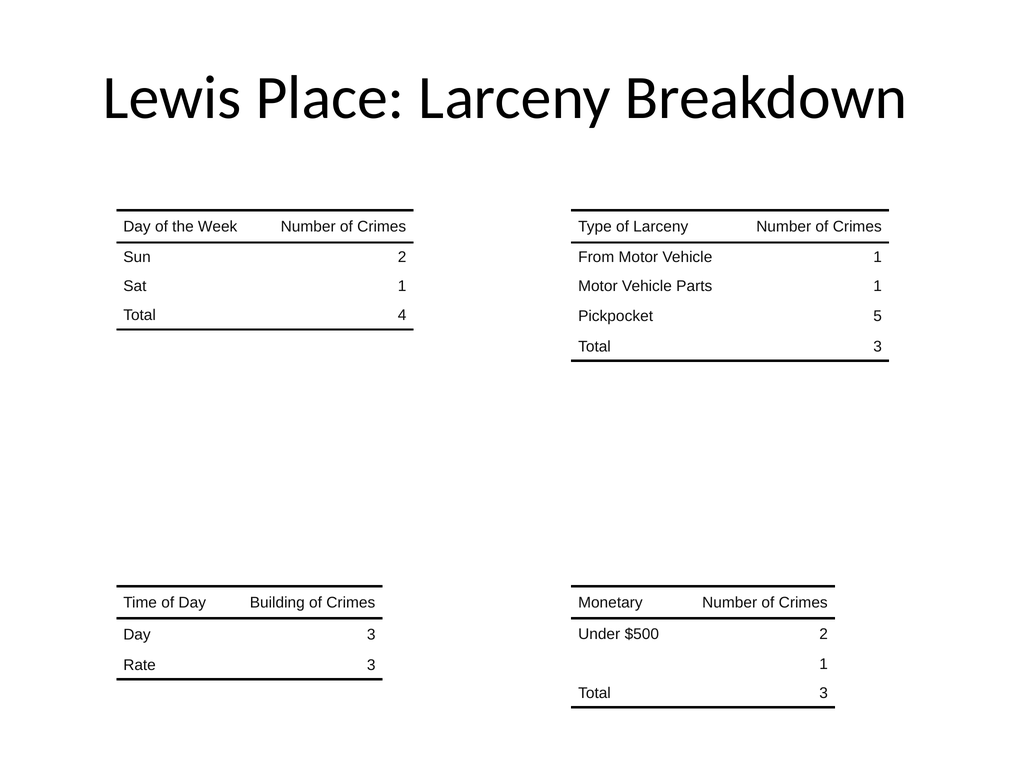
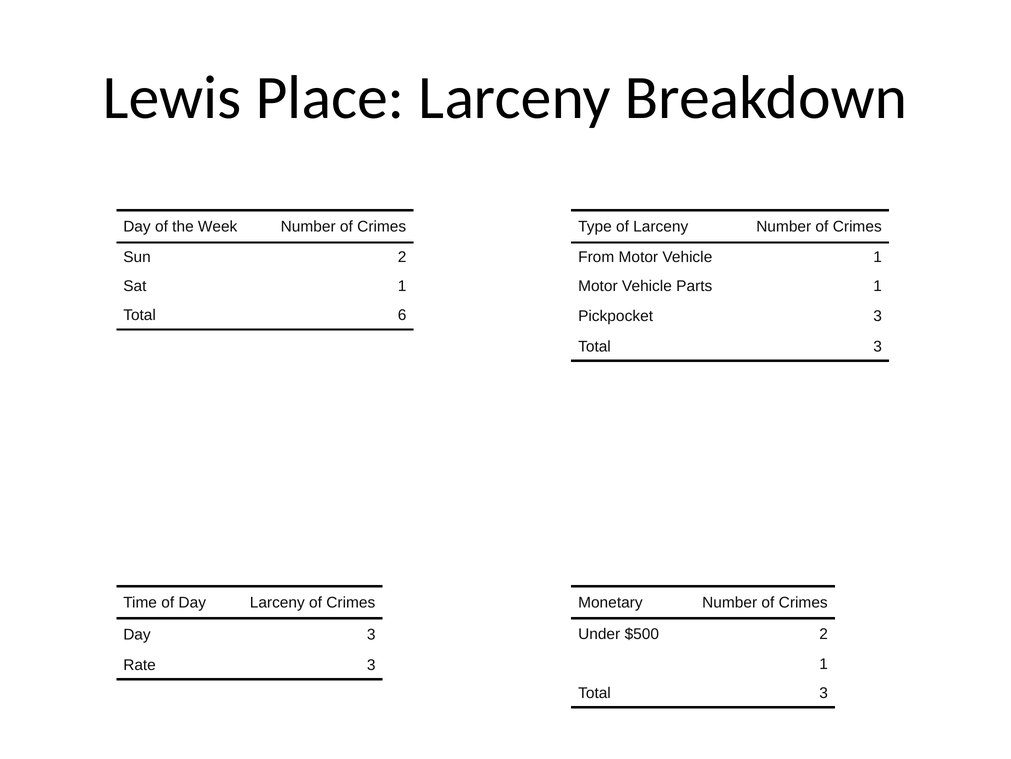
4: 4 -> 6 (402, 315)
Pickpocket 5: 5 -> 3 (878, 316)
Day Building: Building -> Larceny (277, 602)
